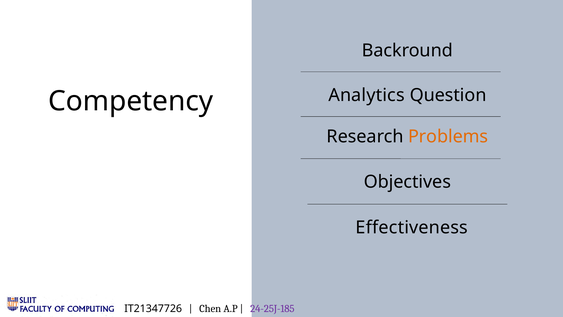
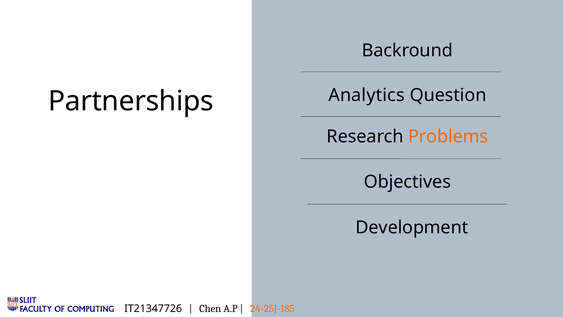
Competency: Competency -> Partnerships (131, 101)
Effectiveness: Effectiveness -> Development (412, 227)
24-25J-185 colour: purple -> orange (272, 308)
